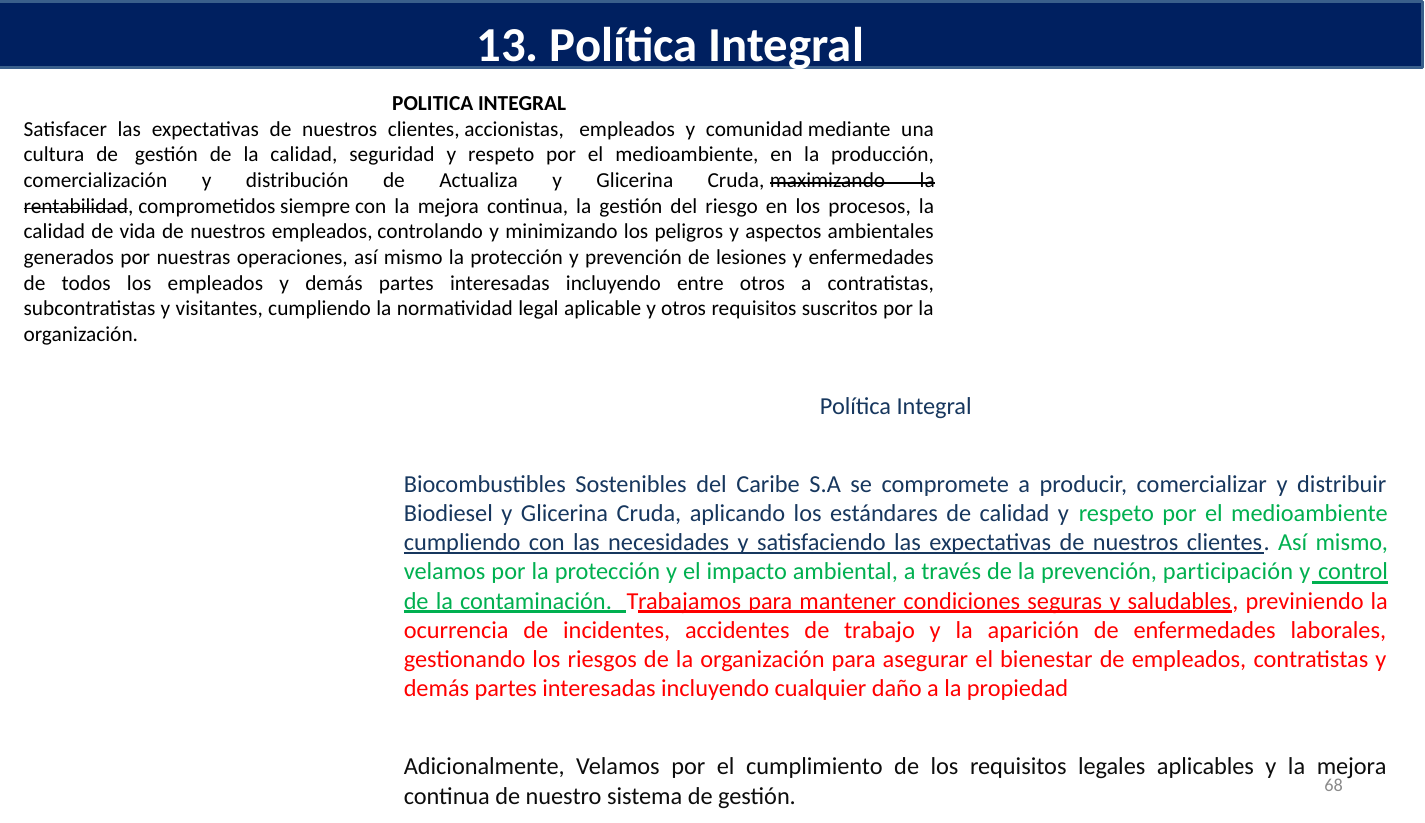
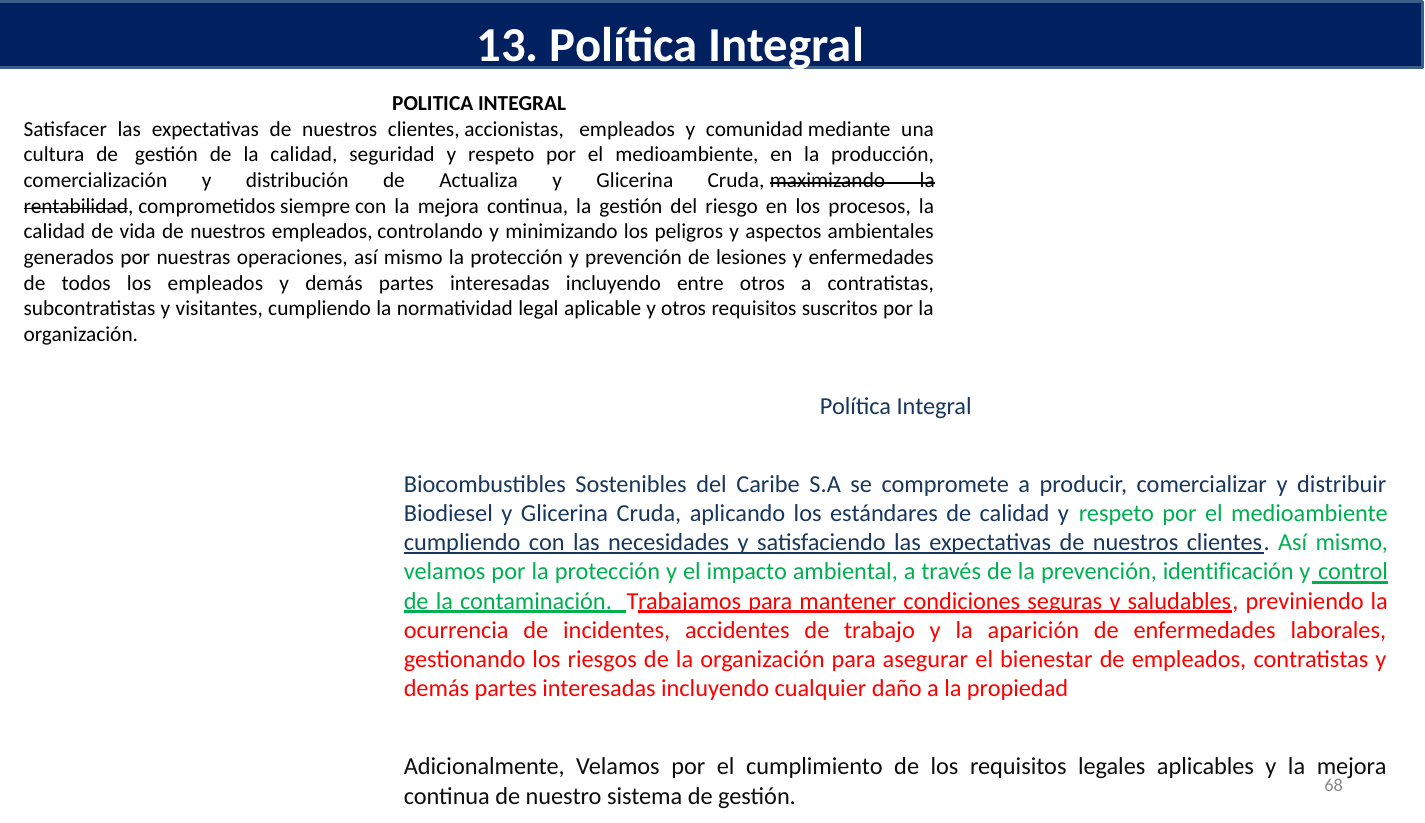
participación: participación -> identificación (1228, 572)
